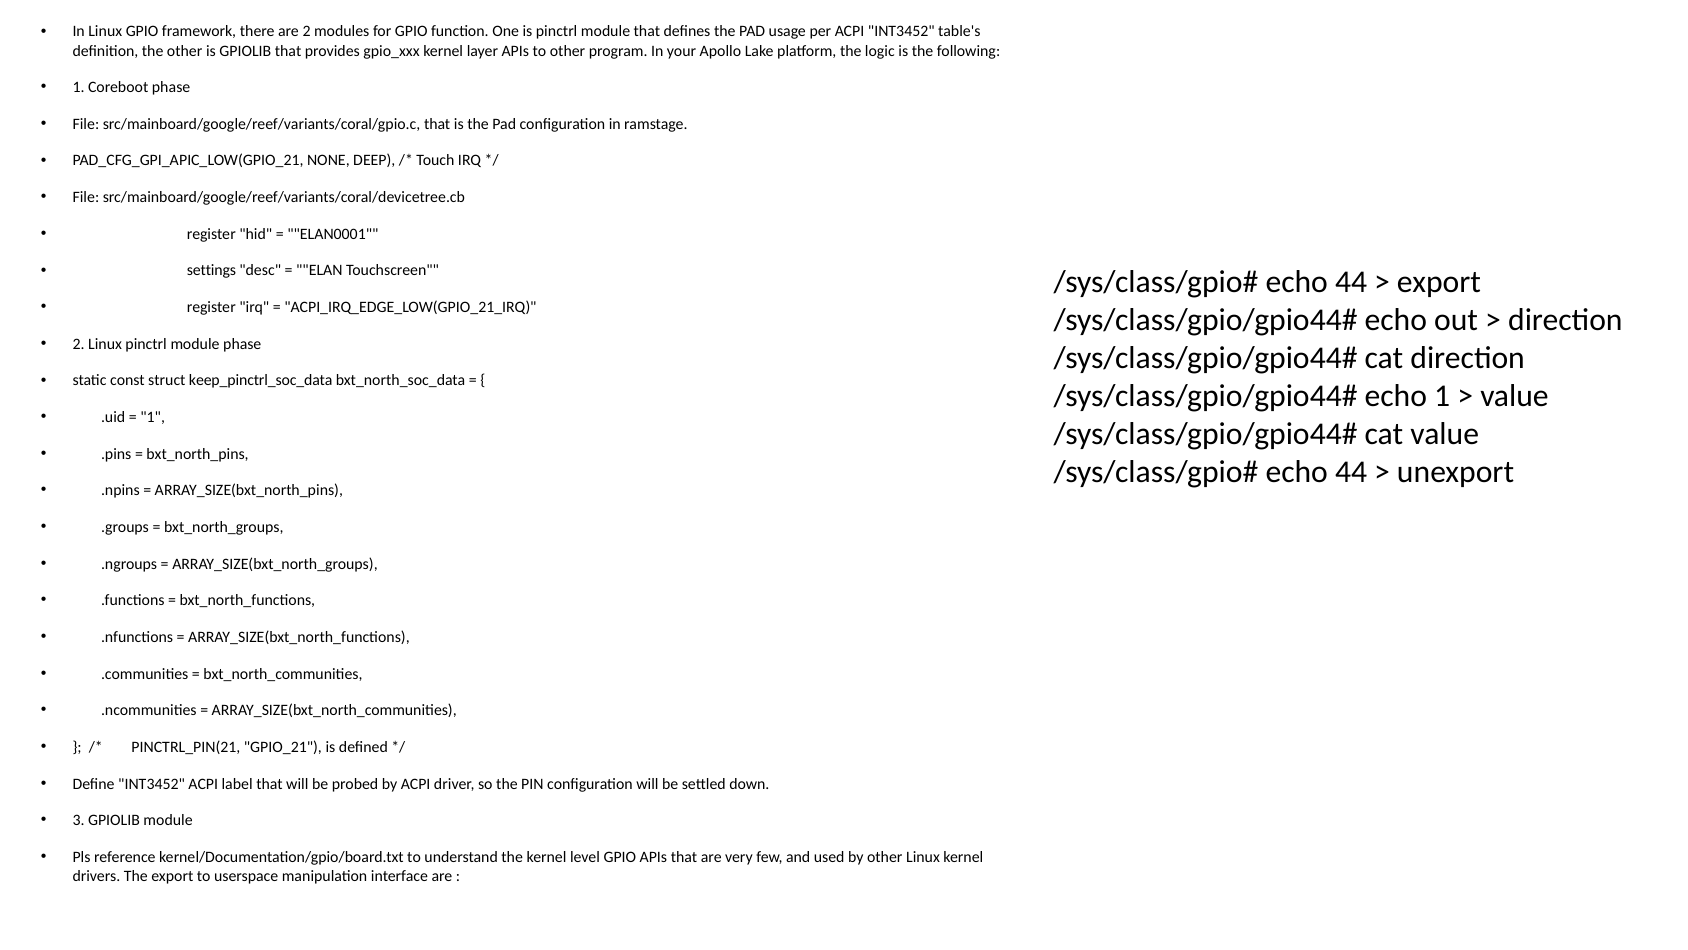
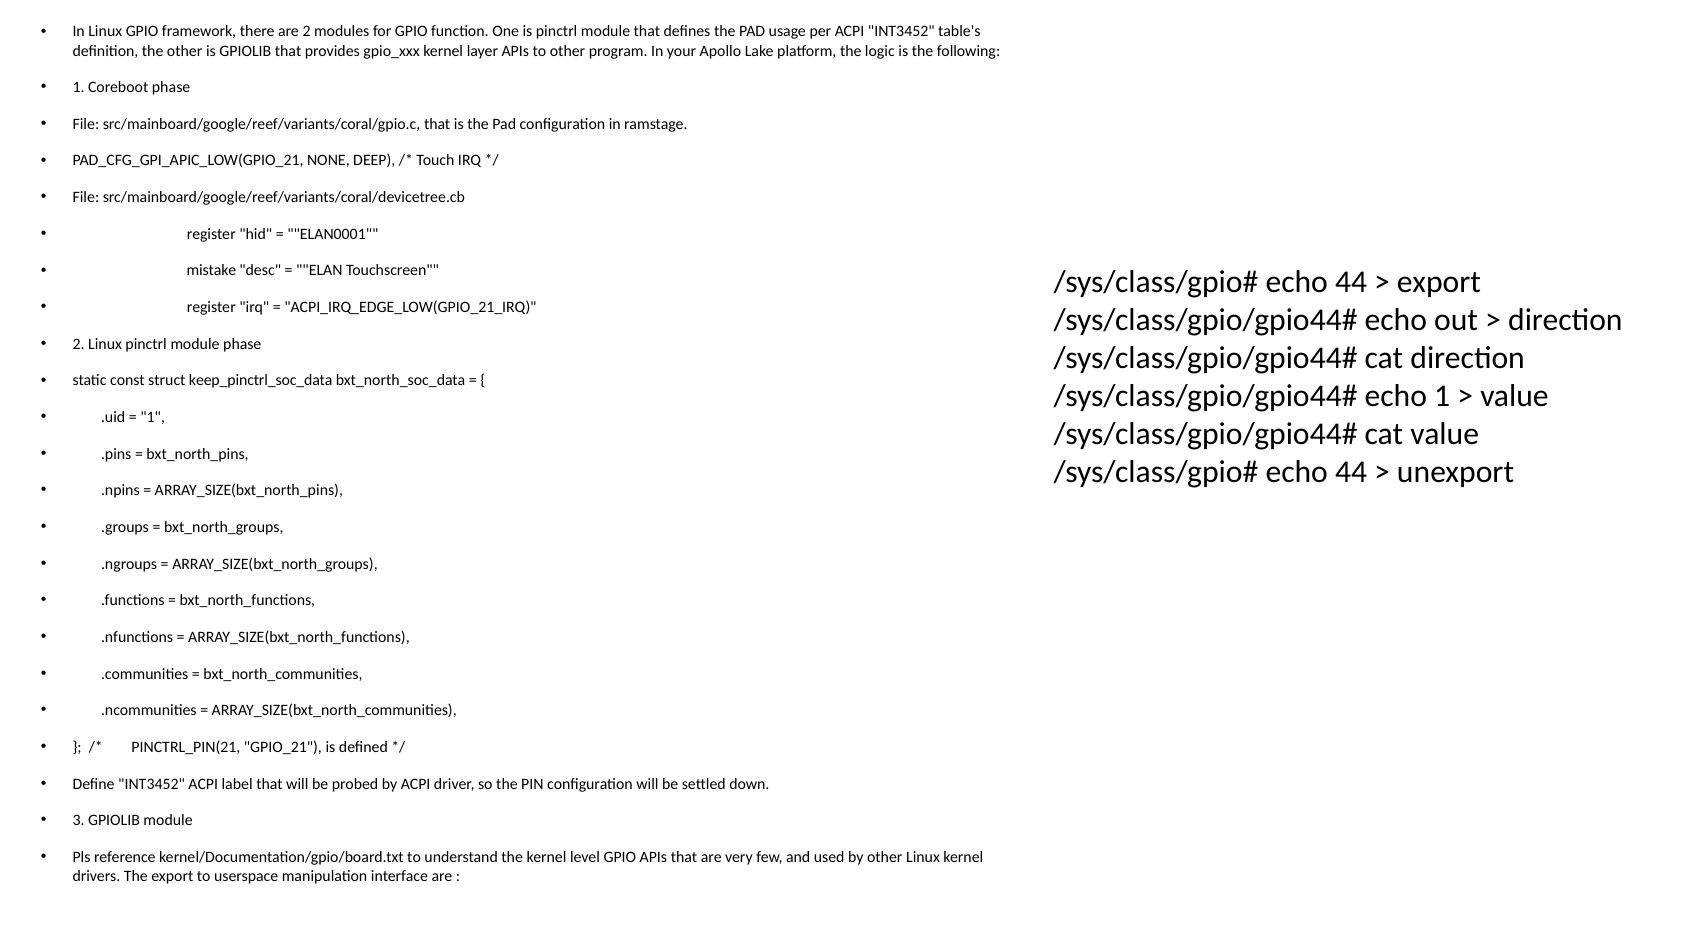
settings: settings -> mistake (211, 271)
